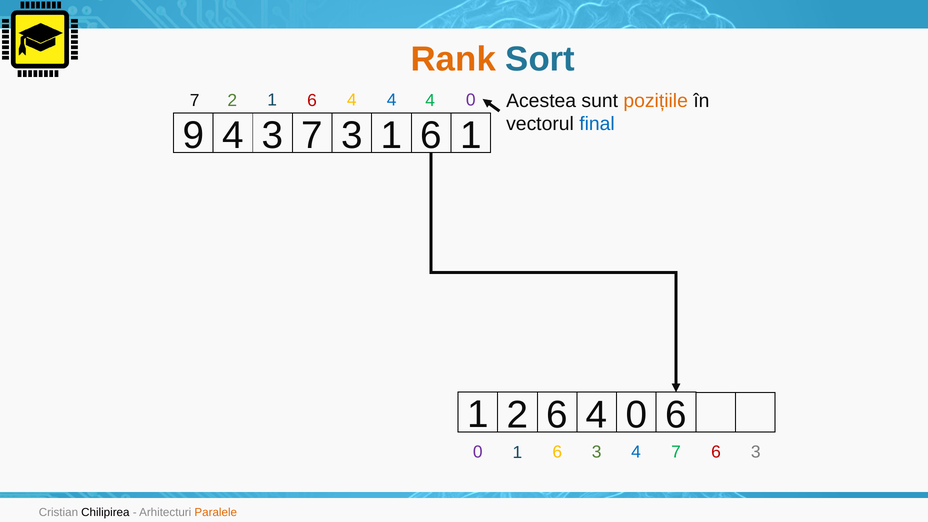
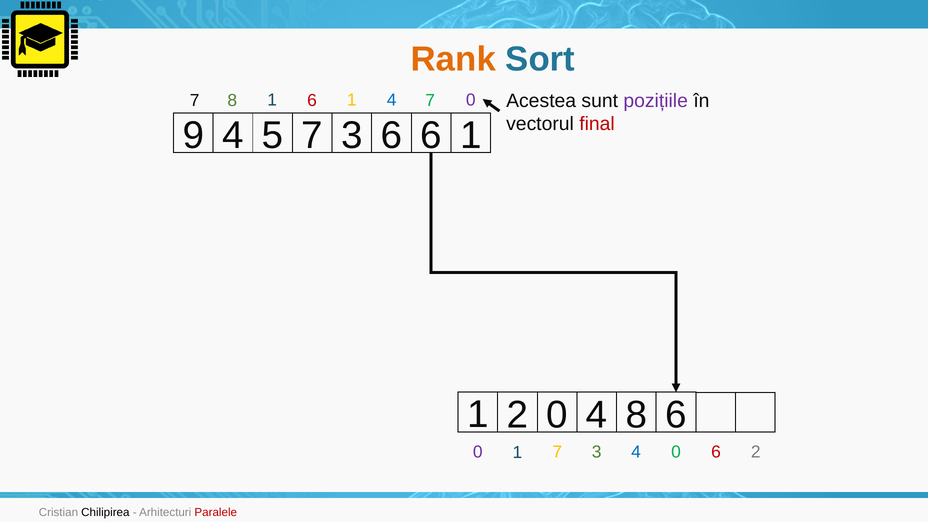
pozițiile colour: orange -> purple (656, 101)
7 2: 2 -> 8 (232, 101)
1 6 4: 4 -> 1 (352, 100)
4: 4 -> 7 (430, 101)
final colour: blue -> red (597, 124)
4 3: 3 -> 5 (273, 136)
3 1: 1 -> 6 (391, 136)
2 6: 6 -> 0 (557, 415)
0: 0 -> 8 (636, 415)
0 1 6: 6 -> 7 (557, 452)
4 7: 7 -> 0 (676, 452)
3: 3 -> 2 (756, 452)
Paralele colour: orange -> red (216, 512)
